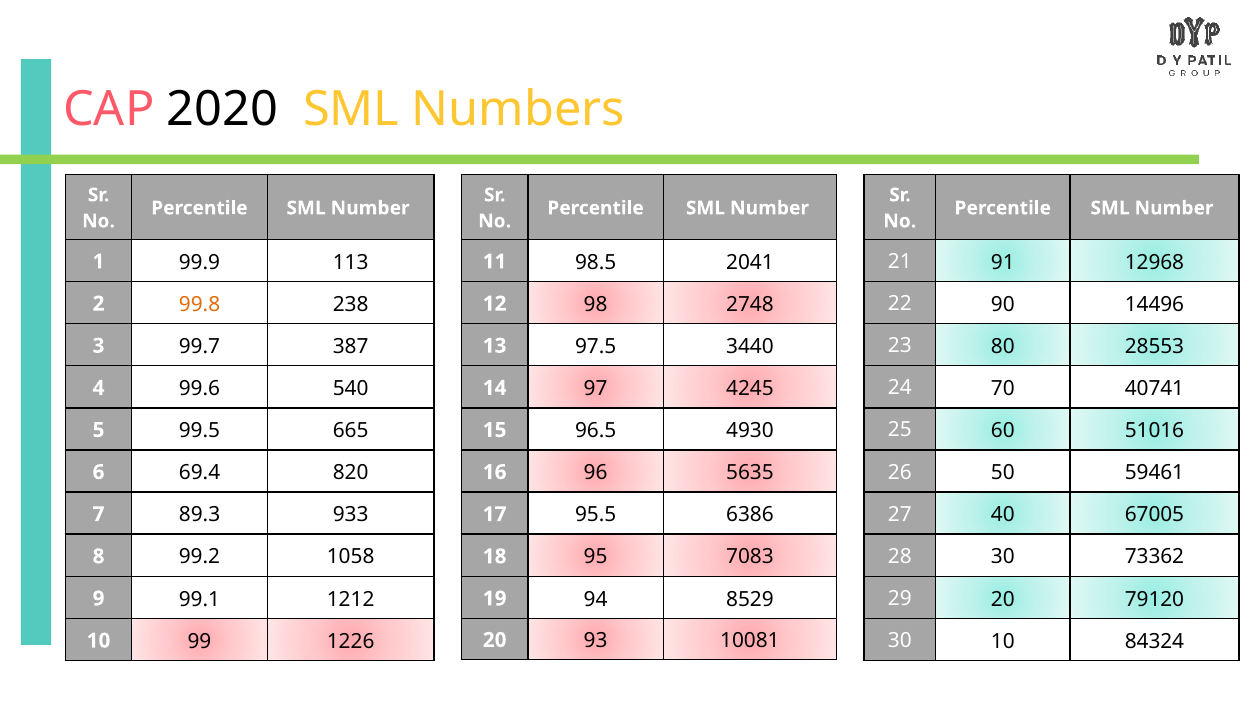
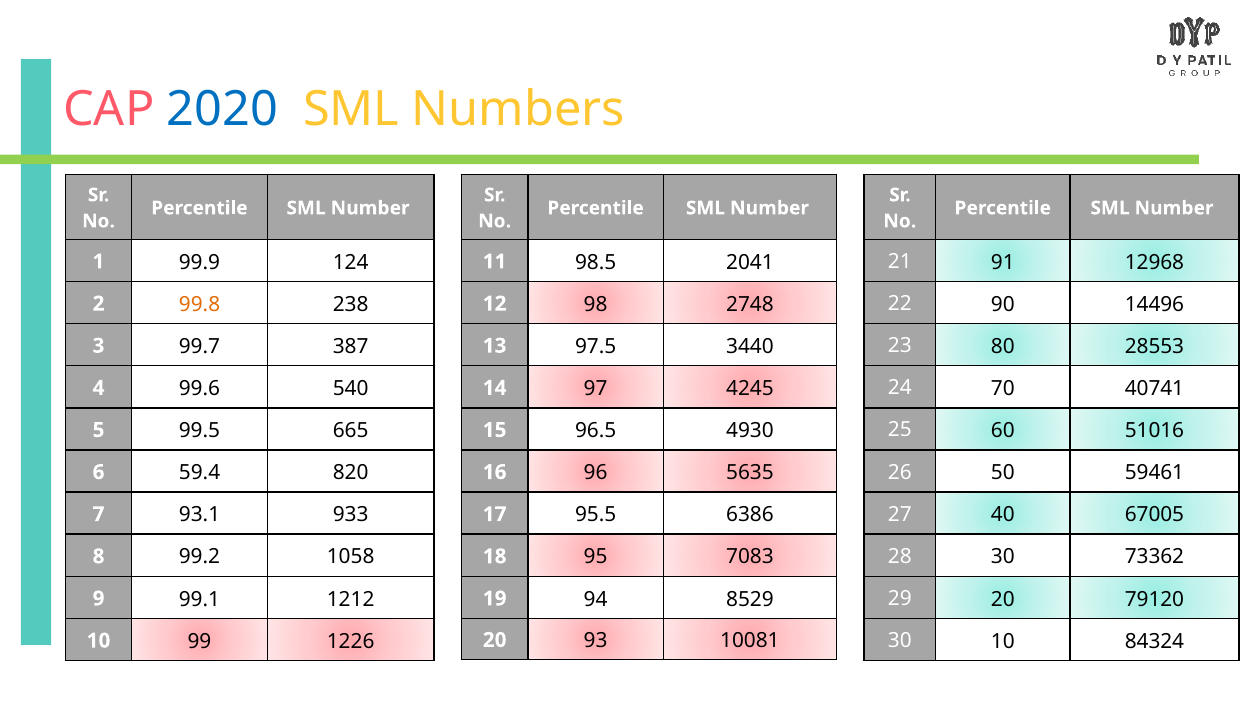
2020 colour: black -> blue (223, 109)
113: 113 -> 124 (351, 262)
69.4: 69.4 -> 59.4 (200, 473)
89.3: 89.3 -> 93.1 (200, 515)
